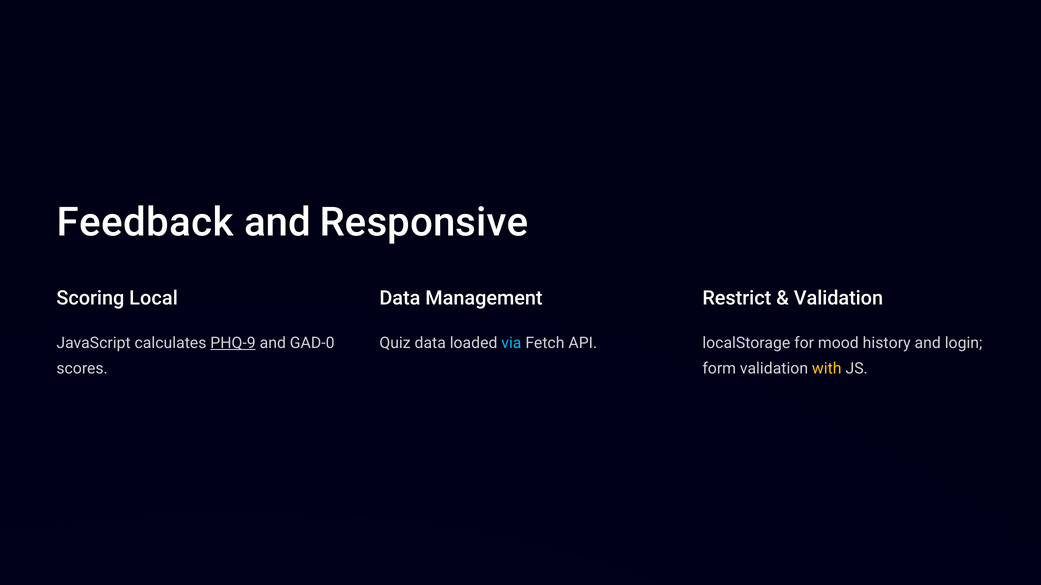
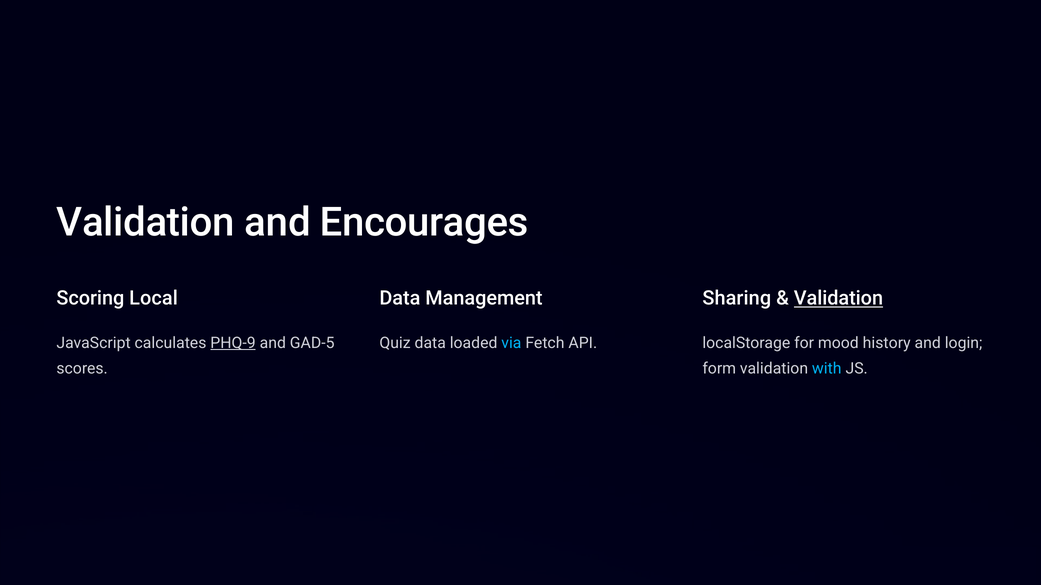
Feedback: Feedback -> Validation (146, 222)
Responsive: Responsive -> Encourages (424, 222)
Restrict: Restrict -> Sharing (737, 299)
Validation underline: none -> present (838, 299)
GAD-0: GAD-0 -> GAD-5 (312, 343)
with colour: yellow -> light blue (827, 369)
